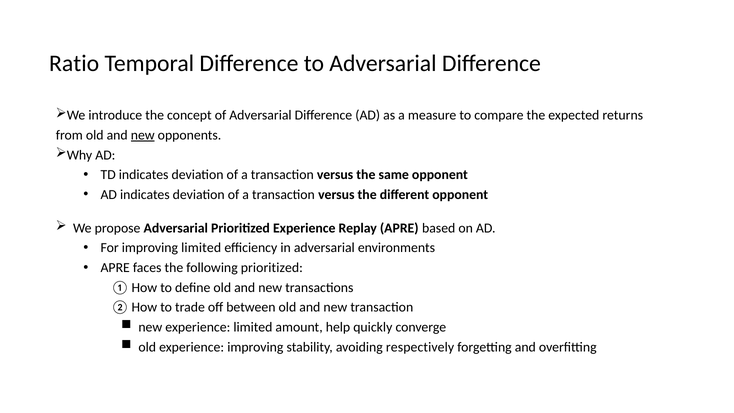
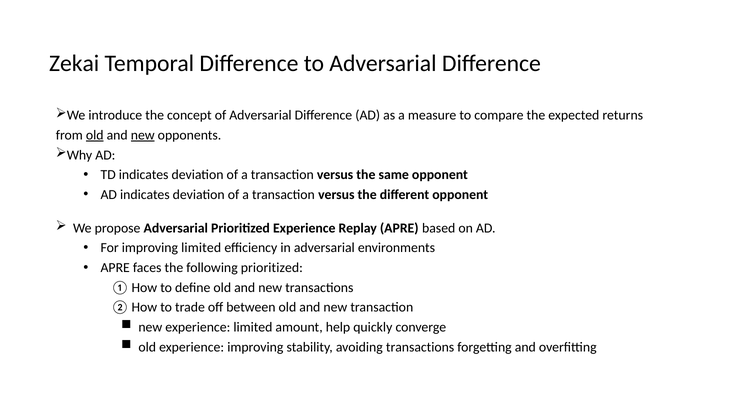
Ratio: Ratio -> Zekai (74, 63)
old underline: none -> present (95, 135)
avoiding respectively: respectively -> transactions (420, 347)
